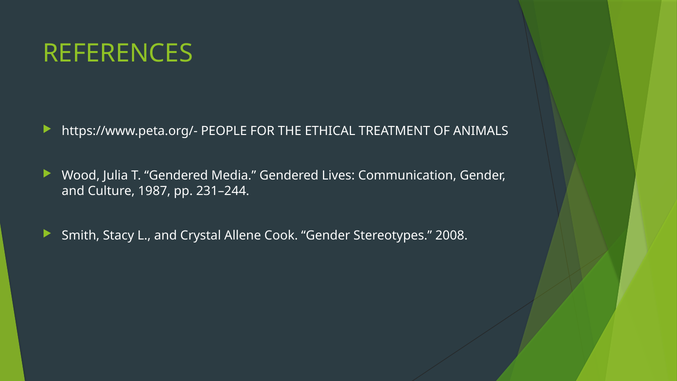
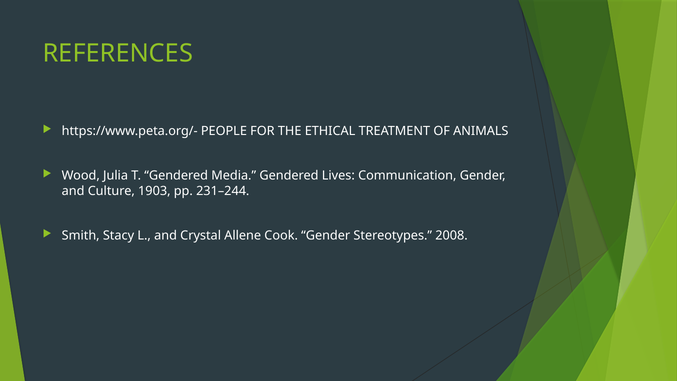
1987: 1987 -> 1903 (154, 191)
